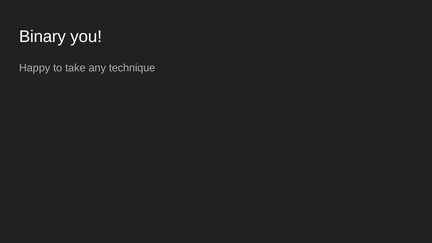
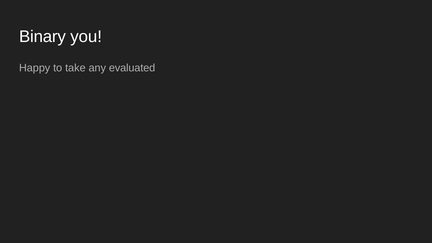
technique: technique -> evaluated (132, 68)
